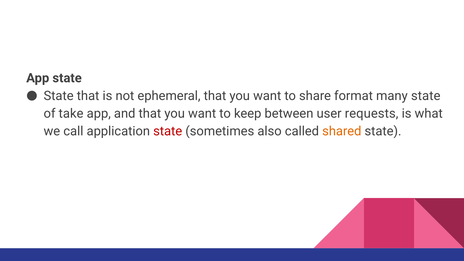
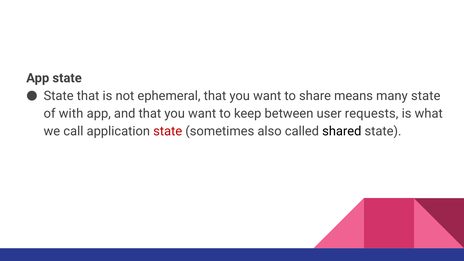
format: format -> means (354, 96)
take: take -> with (71, 114)
shared colour: orange -> black (342, 131)
